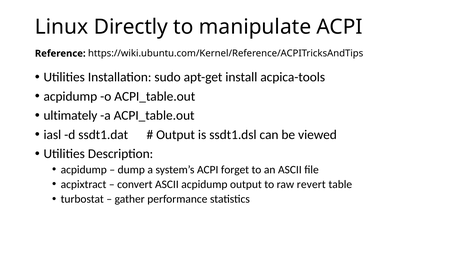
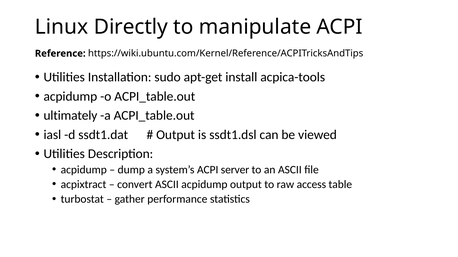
forget: forget -> server (235, 170)
revert: revert -> access (311, 185)
